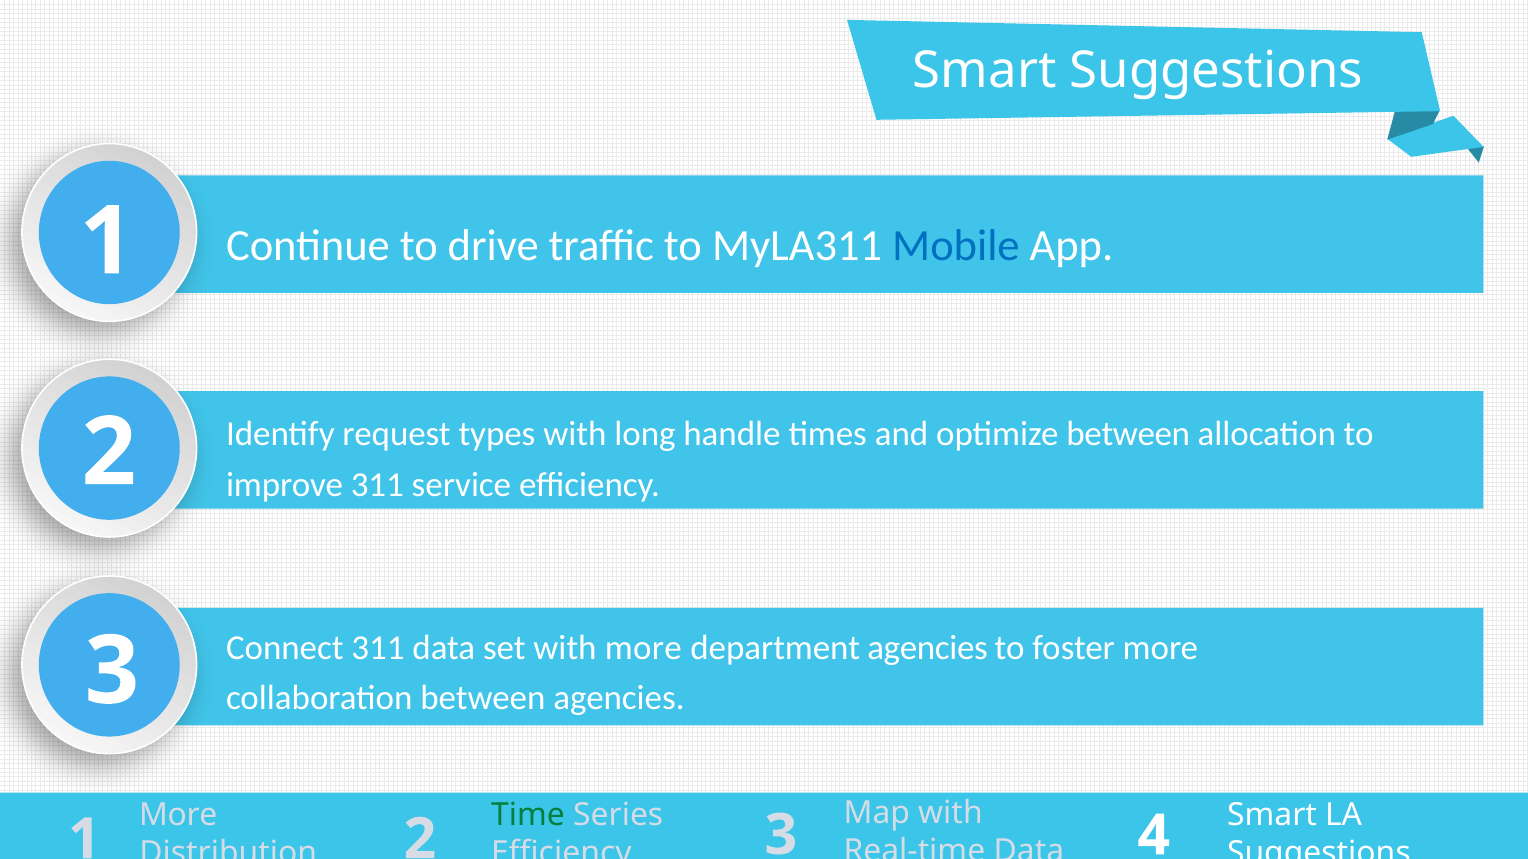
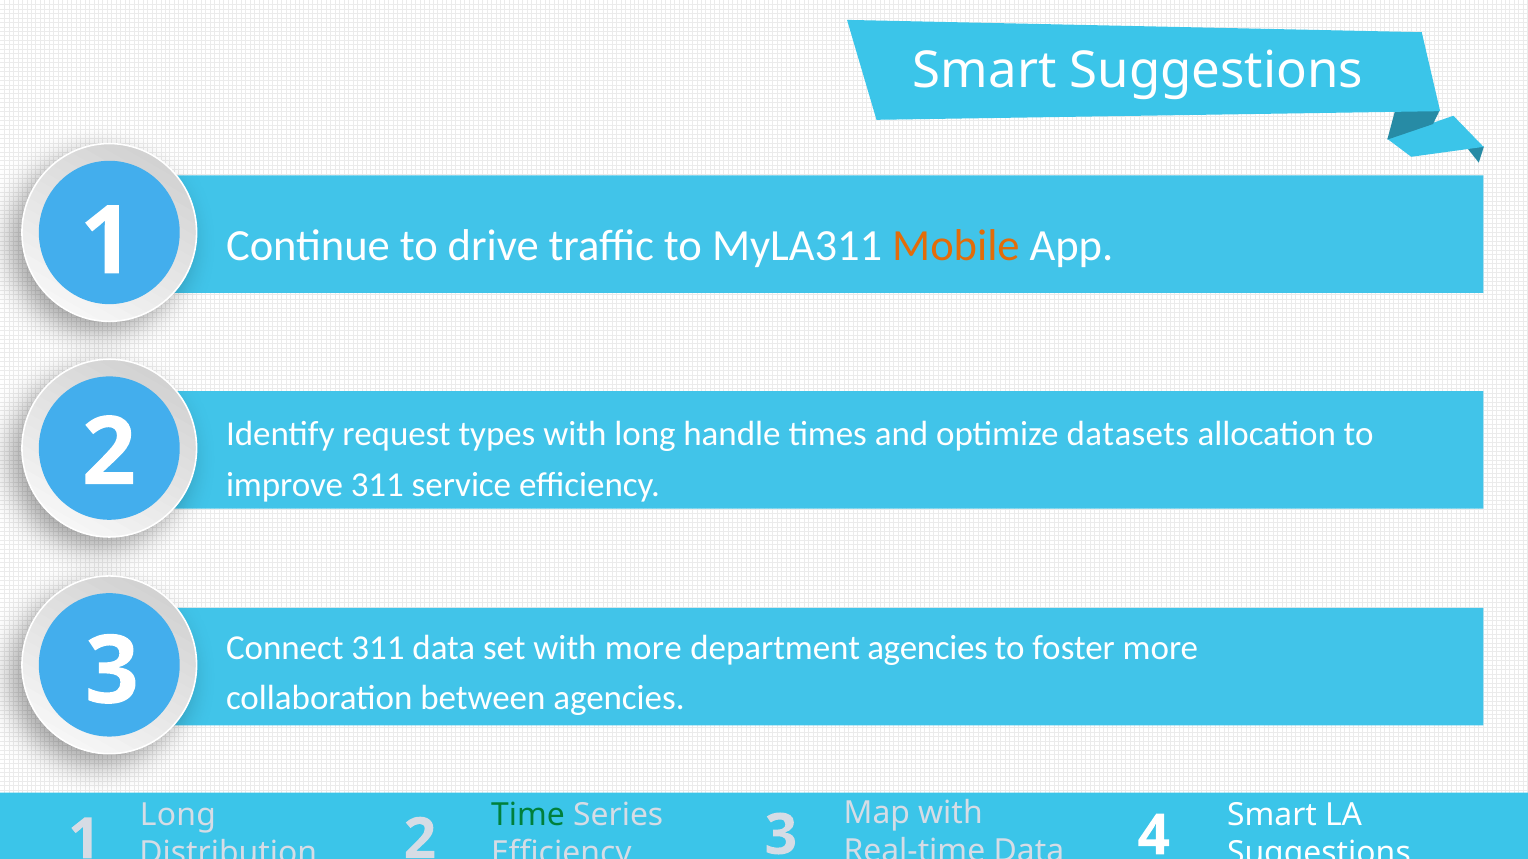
Mobile colour: blue -> orange (956, 246)
optimize between: between -> datasets (1128, 434)
More: More -> Long (178, 815)
